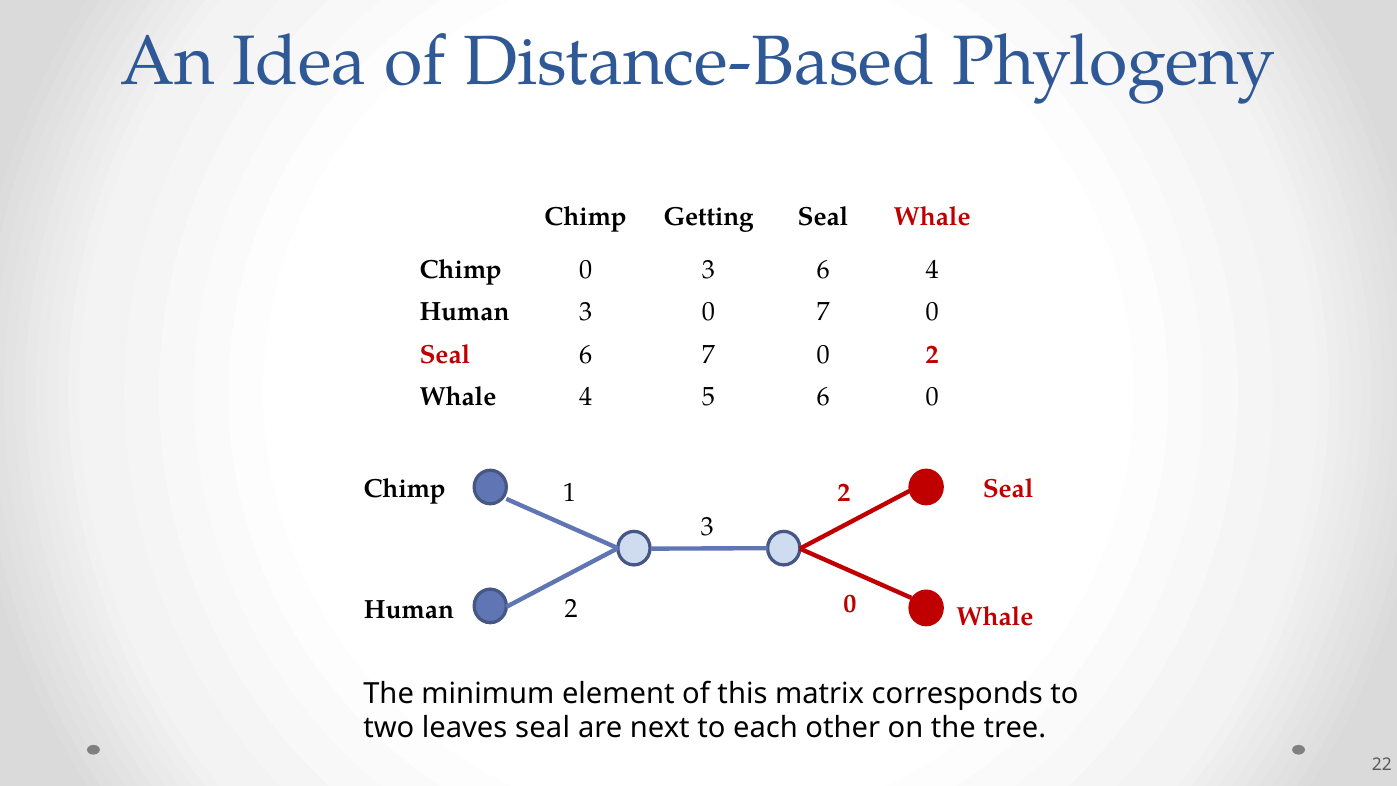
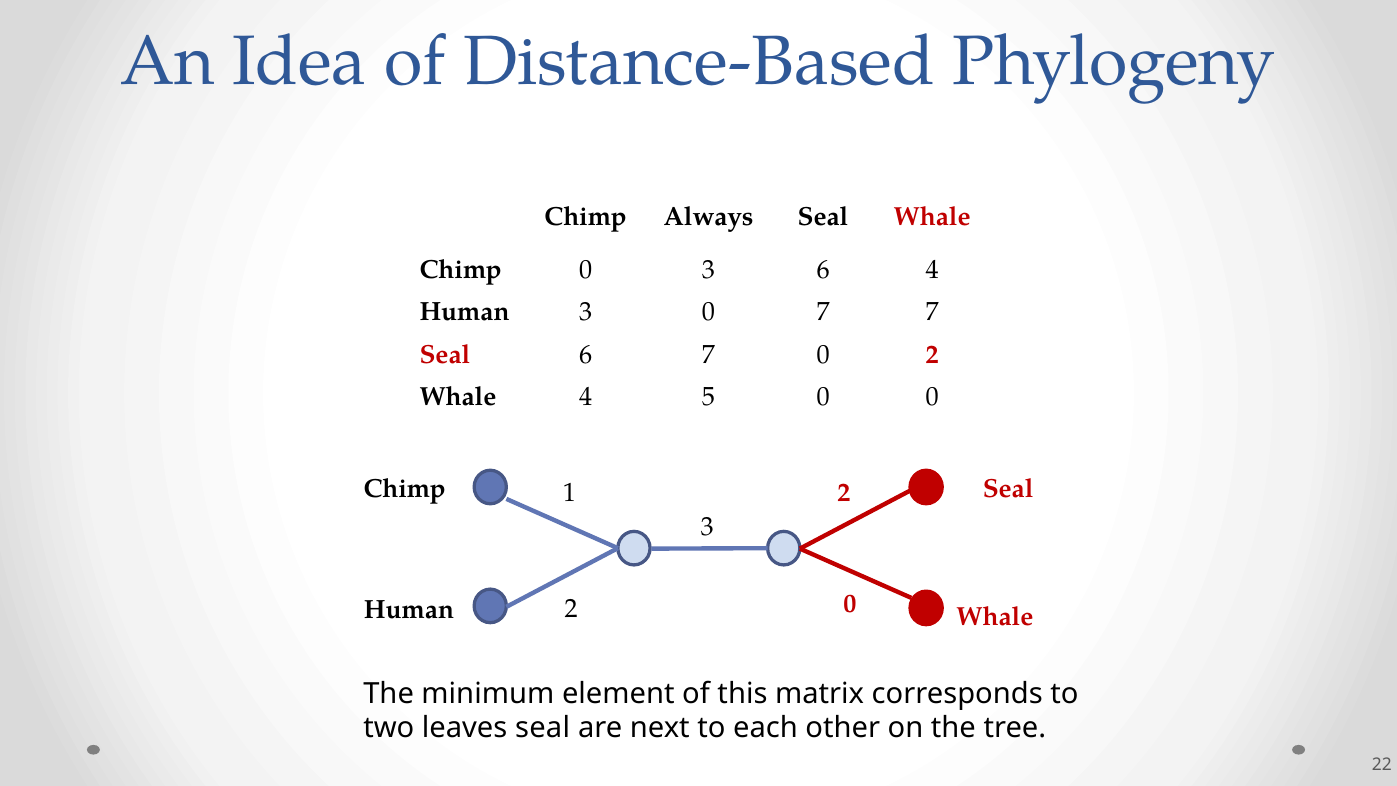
Getting: Getting -> Always (709, 217)
0 7 0: 0 -> 7 (932, 312)
5 6: 6 -> 0 (823, 397)
